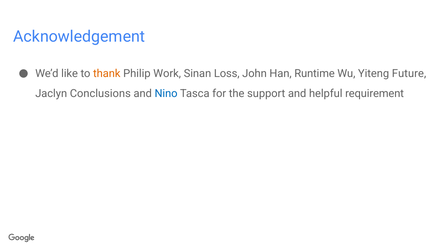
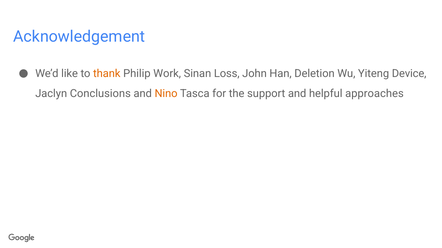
Runtime: Runtime -> Deletion (315, 74)
Future: Future -> Device (409, 74)
Nino colour: blue -> orange (166, 94)
requirement: requirement -> approaches (374, 94)
